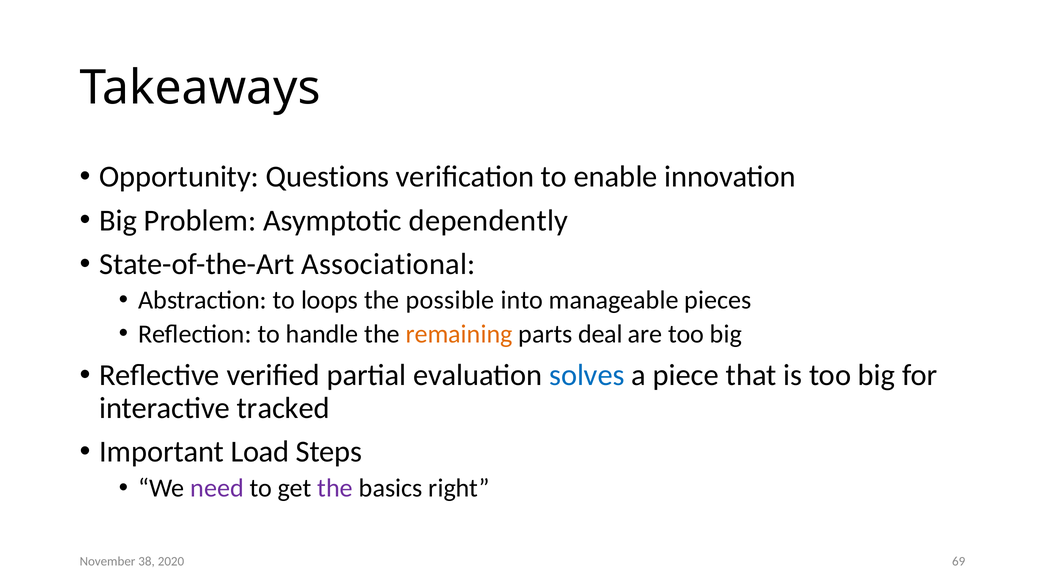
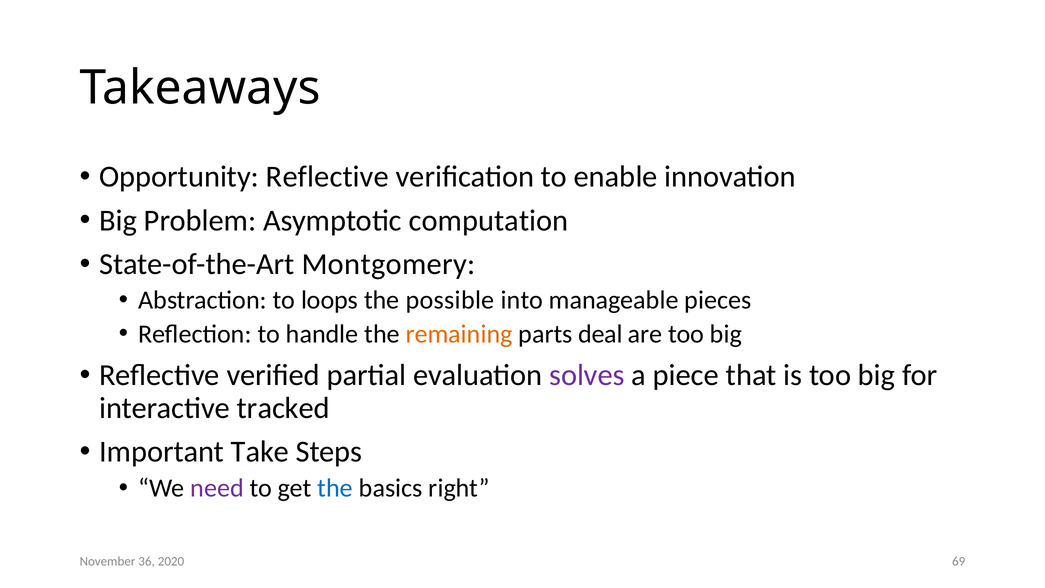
Opportunity Questions: Questions -> Reflective (327, 177)
dependently: dependently -> computation (489, 220)
Associational: Associational -> Montgomery (388, 264)
solves colour: blue -> purple (587, 375)
Load: Load -> Take (260, 452)
the colour: purple -> blue (335, 488)
38: 38 -> 36 (147, 561)
